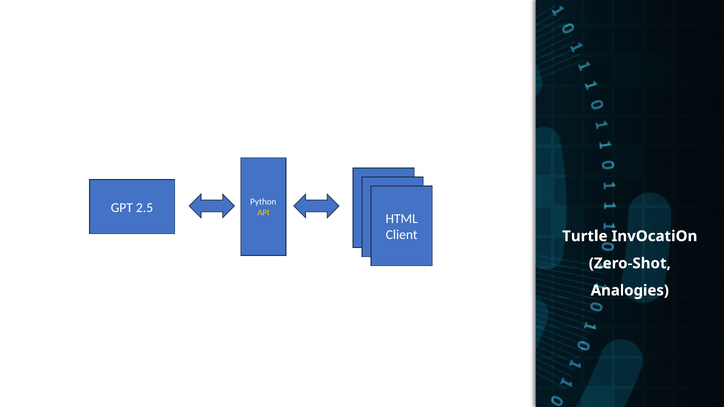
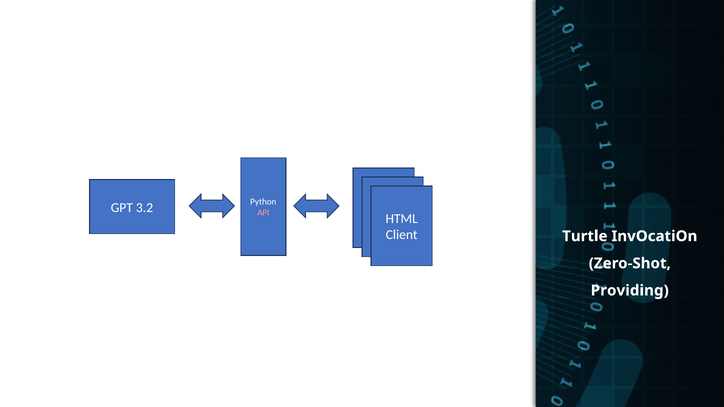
2.5: 2.5 -> 3.2 (145, 208)
API colour: yellow -> pink (263, 213)
Analogies: Analogies -> Providing (630, 291)
